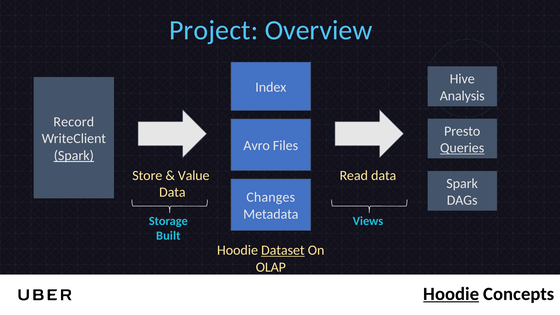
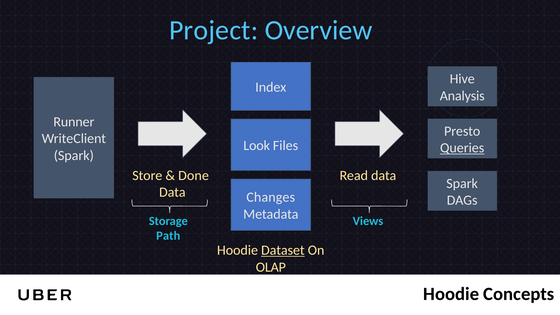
Record: Record -> Runner (74, 122)
Avro: Avro -> Look (257, 146)
Spark underline: present -> none (74, 155)
Value: Value -> Done (194, 176)
Built: Built -> Path (168, 236)
Hoodie underline: present -> none (451, 294)
